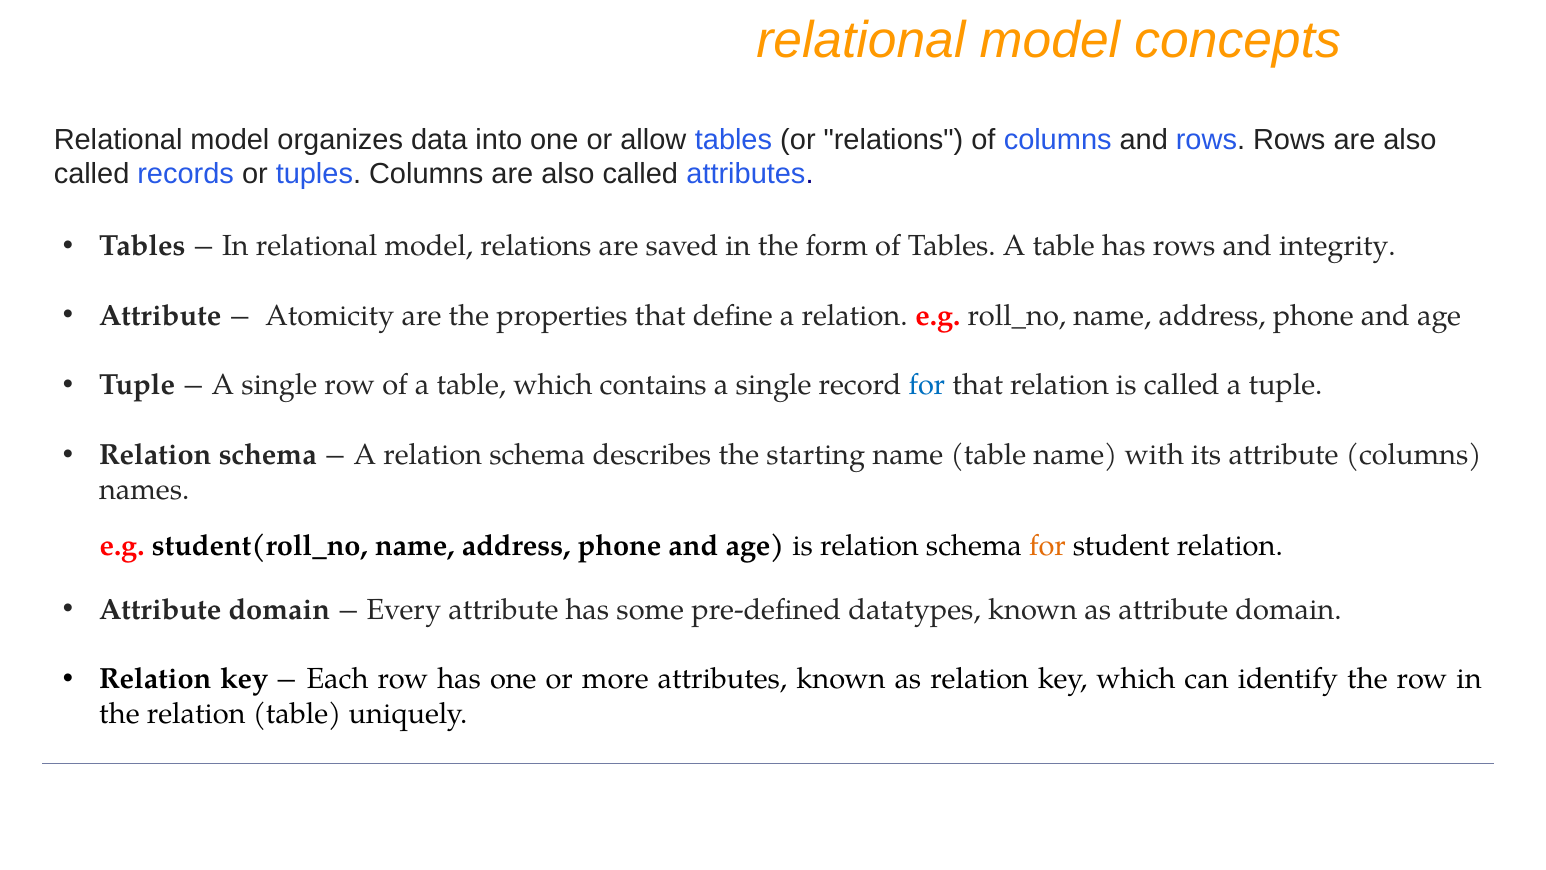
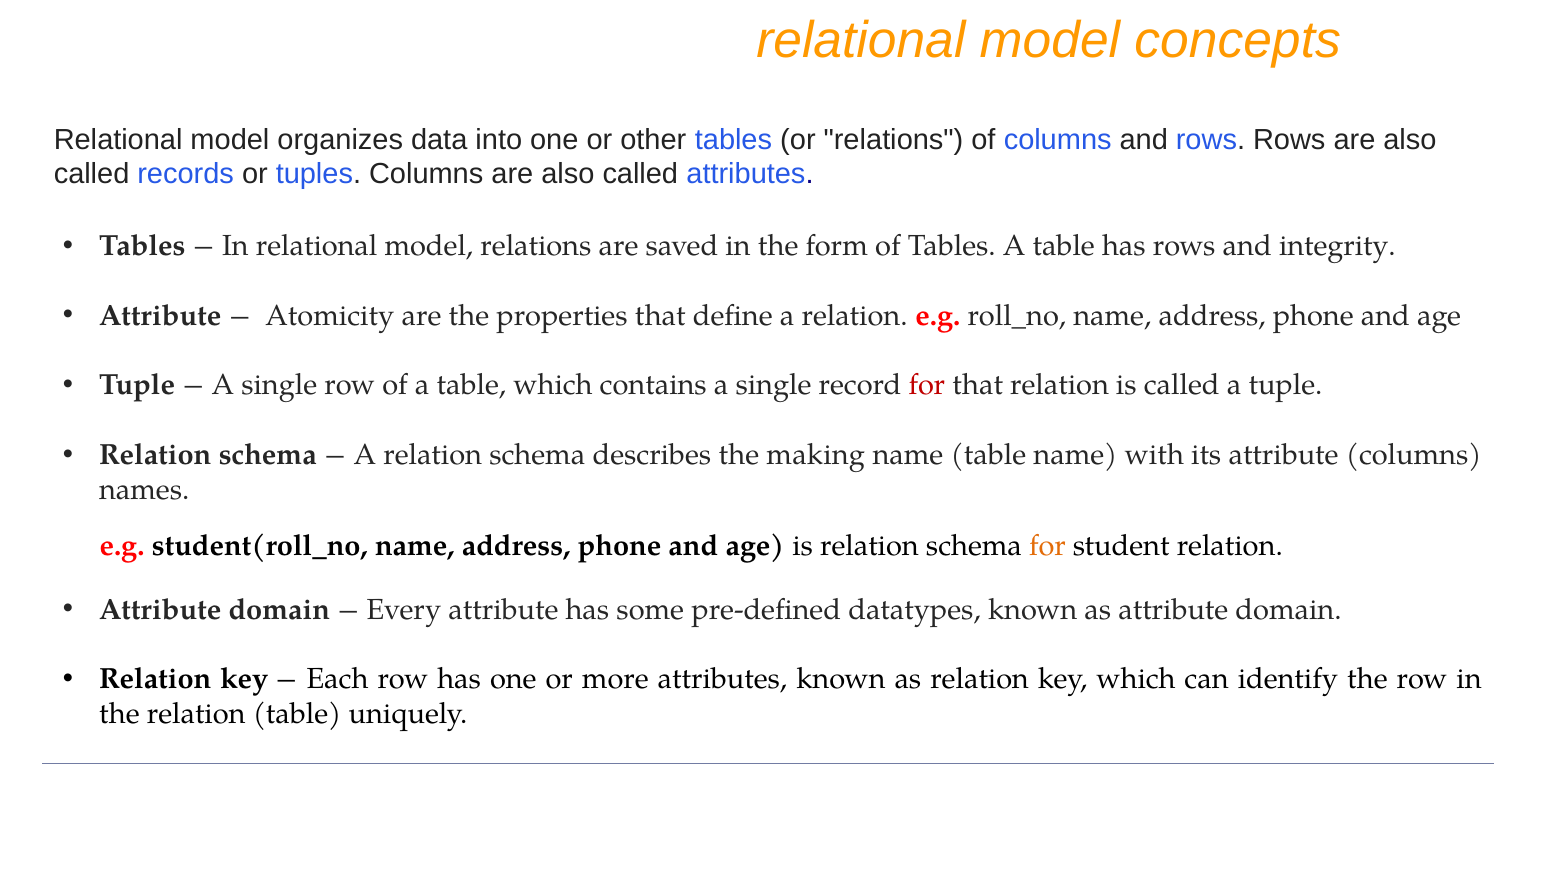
allow: allow -> other (653, 139)
for colour: blue -> red (927, 385)
starting: starting -> making (816, 455)
